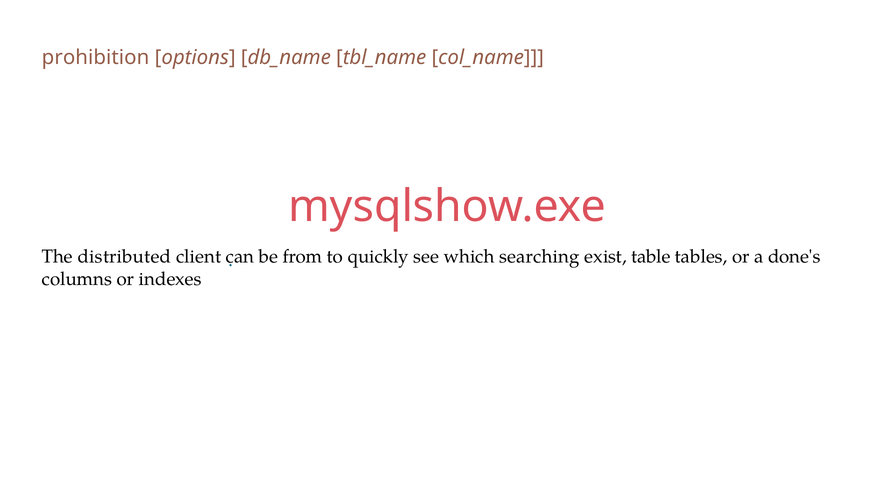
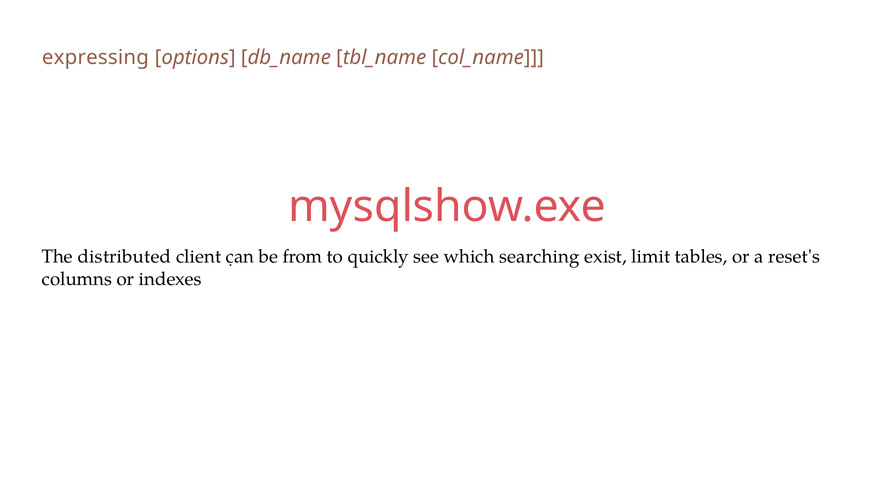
prohibition: prohibition -> expressing (95, 57)
table: table -> limit (651, 257)
done's: done's -> reset's (794, 257)
